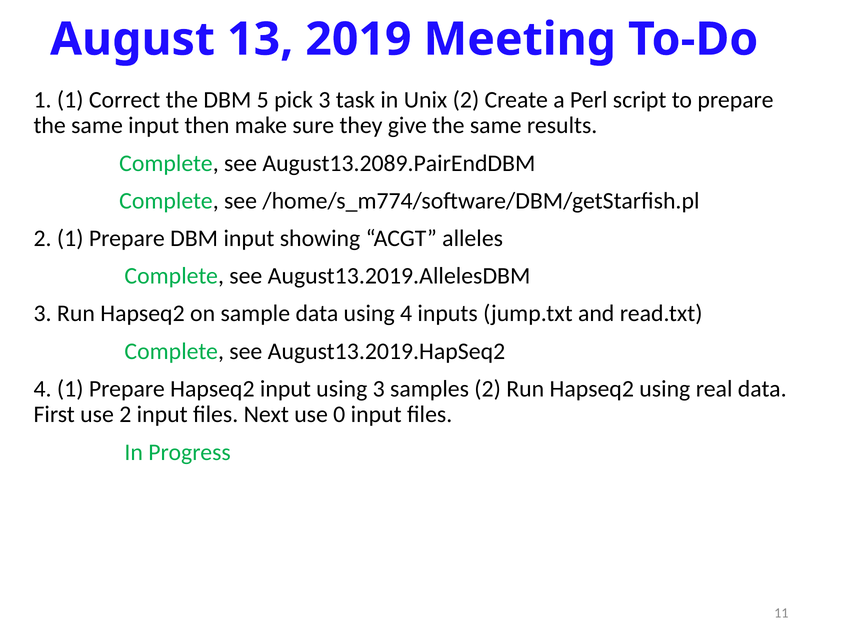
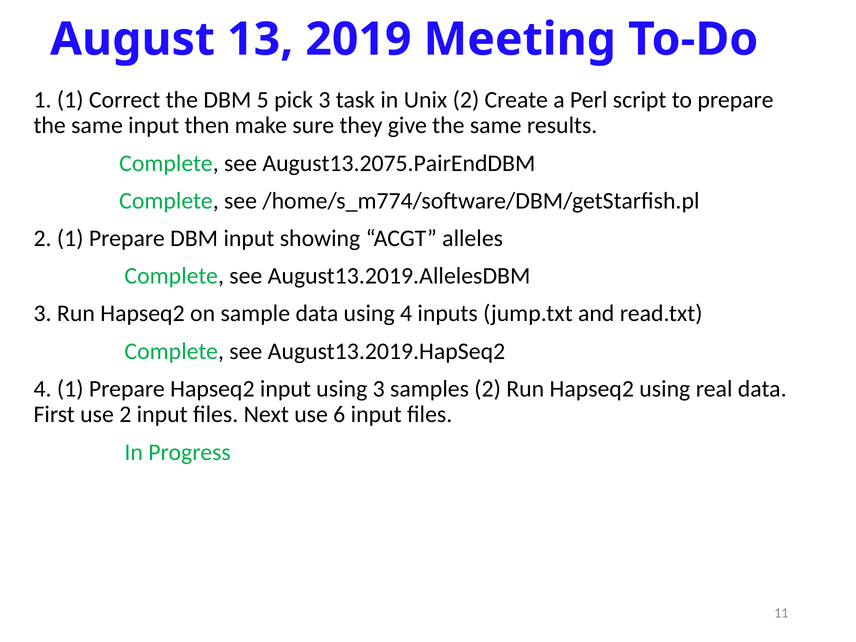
August13.2089.PairEndDBM: August13.2089.PairEndDBM -> August13.2075.PairEndDBM (399, 163)
0: 0 -> 6 (339, 415)
